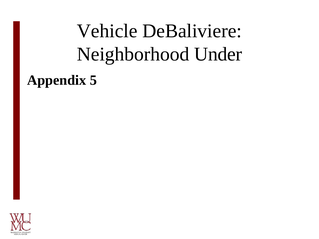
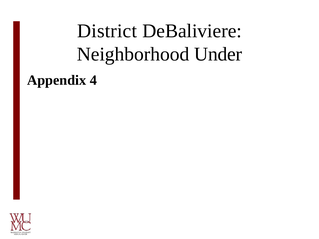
Vehicle: Vehicle -> District (107, 31)
5: 5 -> 4 (93, 80)
